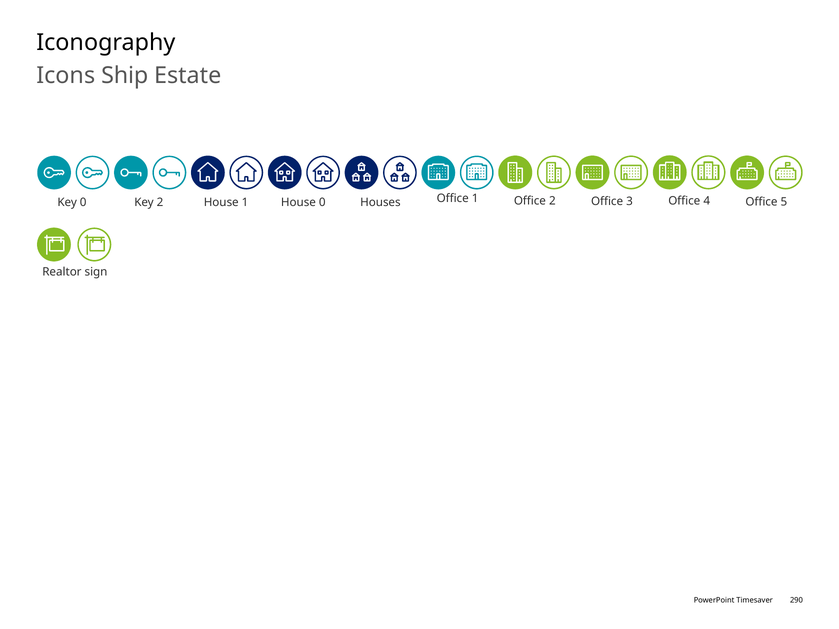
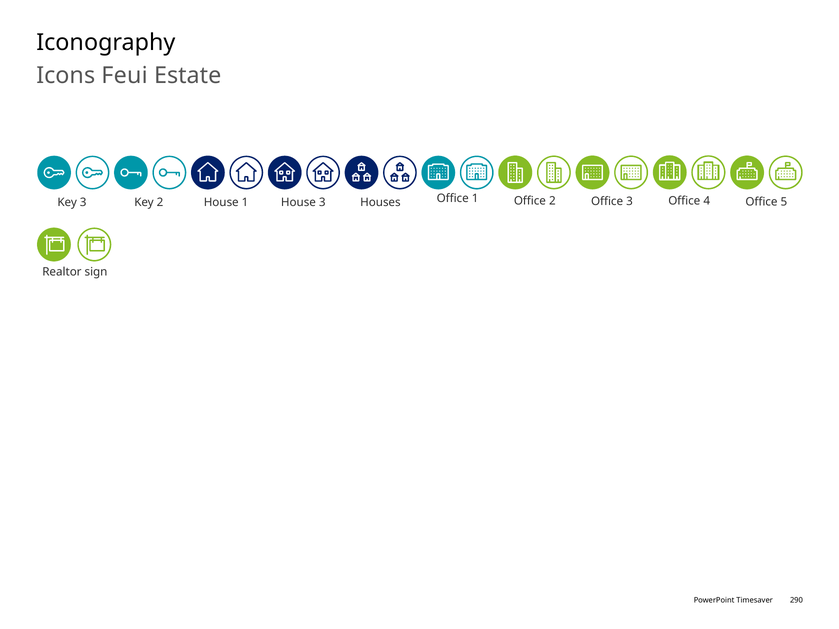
Ship: Ship -> Feui (125, 75)
Key 0: 0 -> 3 (83, 202)
House 0: 0 -> 3 (322, 202)
